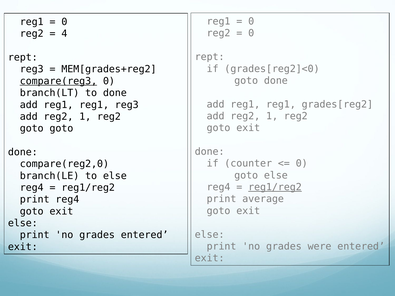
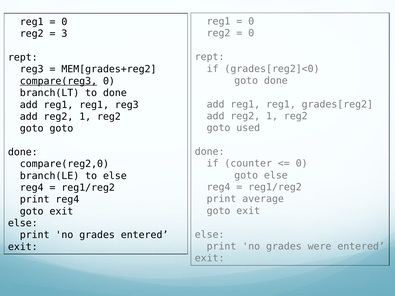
4: 4 -> 3 (64, 34)
exit: exit -> used (248, 128)
reg1/reg2 underline: present -> none (275, 187)
